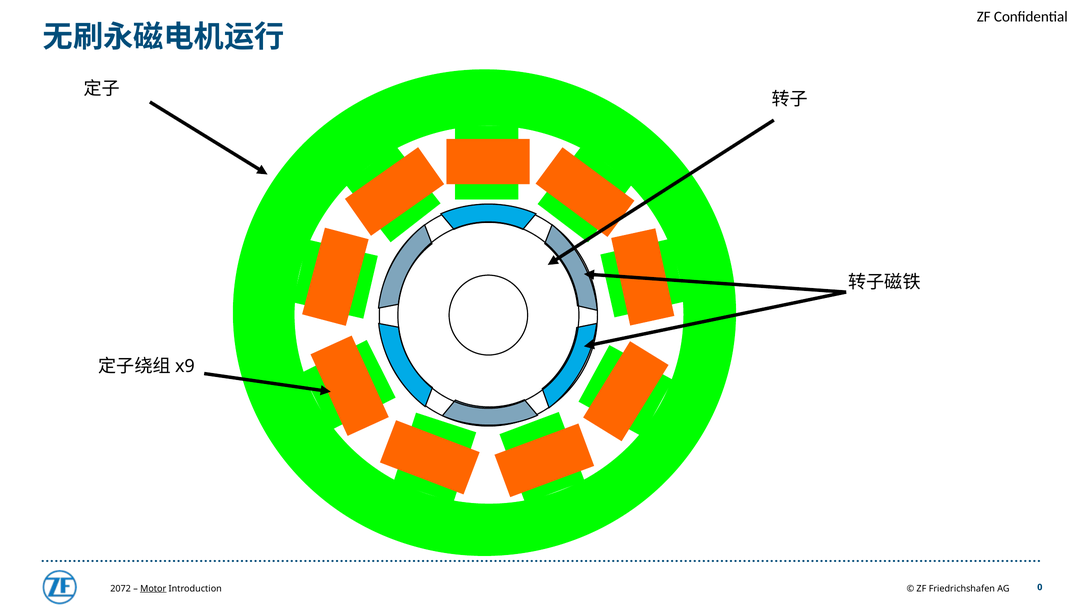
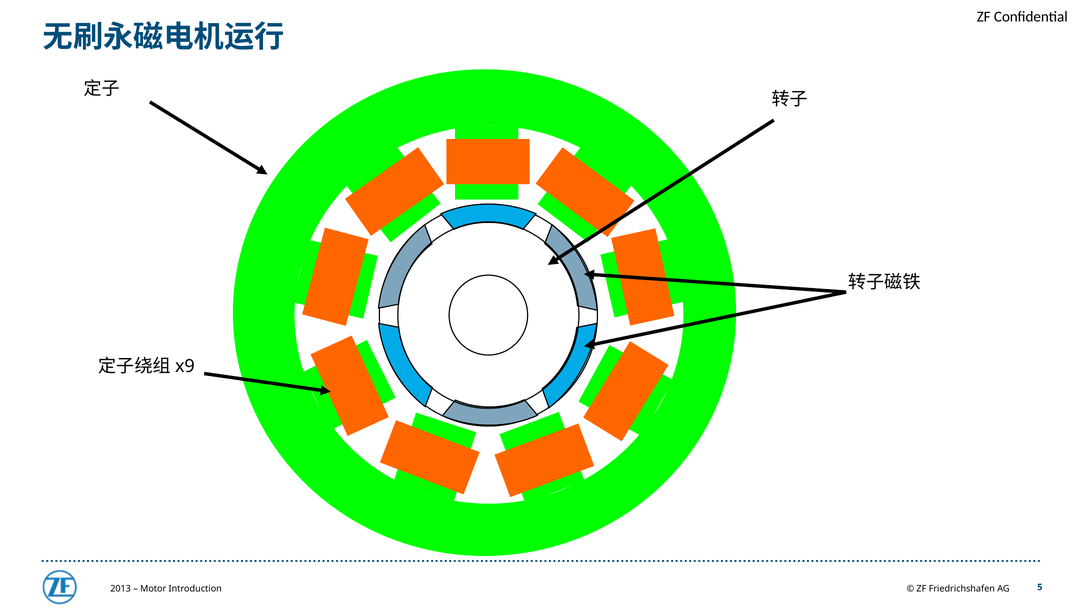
2072: 2072 -> 2013 (121, 588)
Motor underline: present -> none (153, 588)
0: 0 -> 5 (1040, 587)
